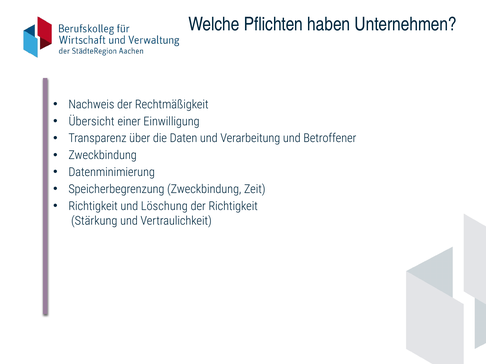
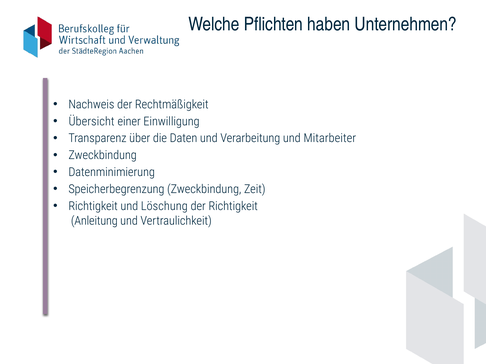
Betroffener: Betroffener -> Mitarbeiter (330, 139)
Stärkung: Stärkung -> Anleitung (94, 221)
